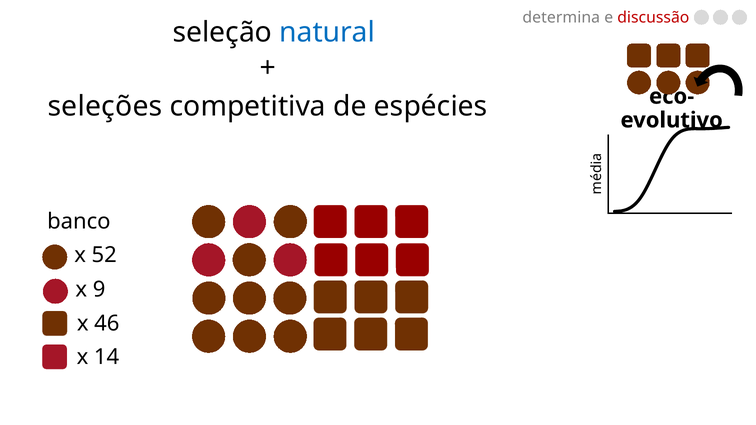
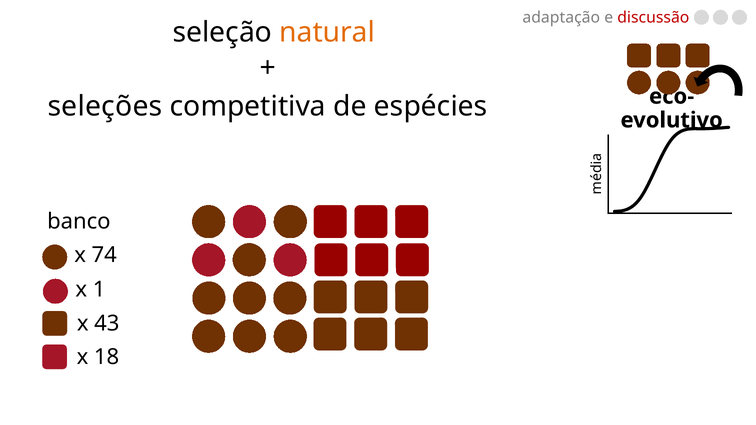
determina: determina -> adaptação (561, 18)
natural colour: blue -> orange (327, 32)
52: 52 -> 74 (104, 255)
9: 9 -> 1 (99, 289)
46: 46 -> 43 (107, 323)
14: 14 -> 18 (107, 357)
